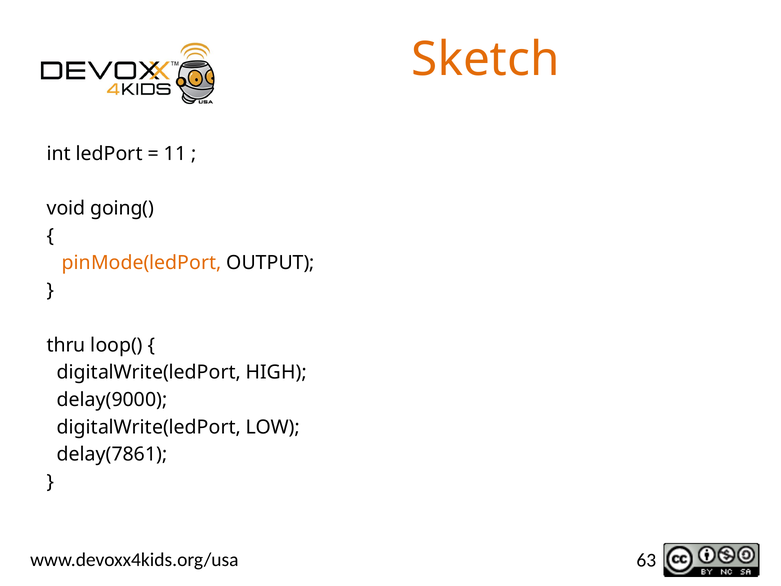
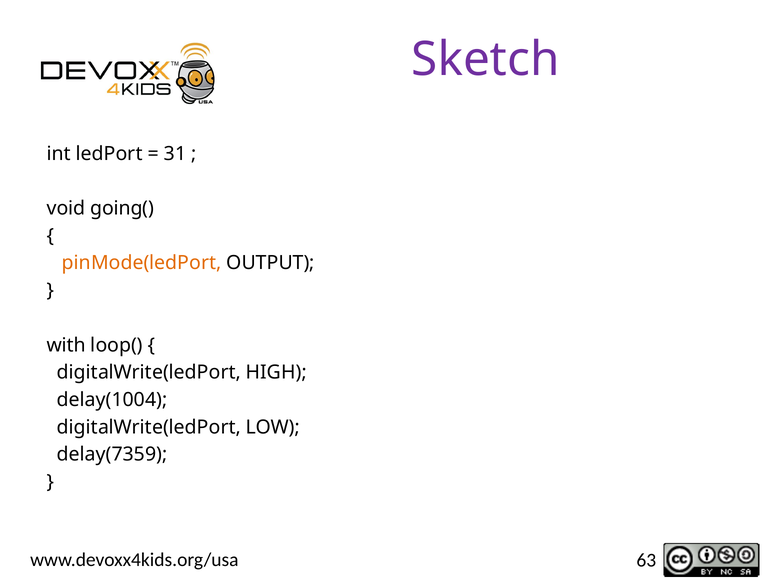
Sketch colour: orange -> purple (485, 59)
11: 11 -> 31 (175, 154)
thru: thru -> with (66, 345)
delay(9000: delay(9000 -> delay(1004 (112, 400)
delay(7861: delay(7861 -> delay(7359 (112, 454)
